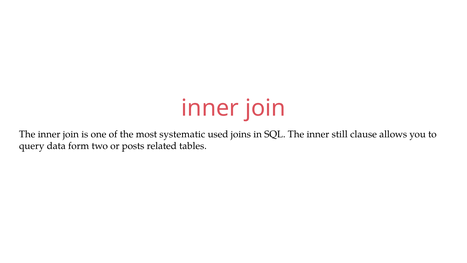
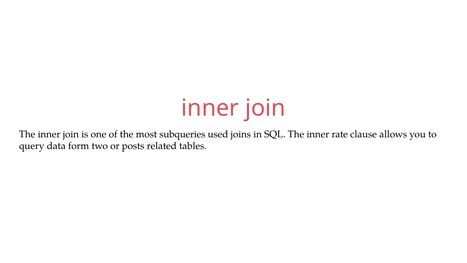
systematic: systematic -> subqueries (182, 134)
still: still -> rate (340, 134)
